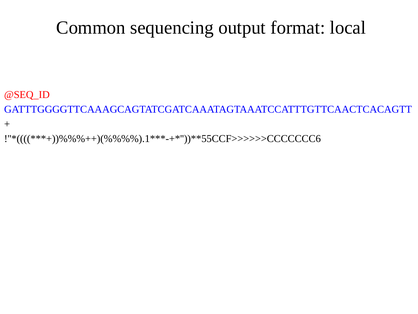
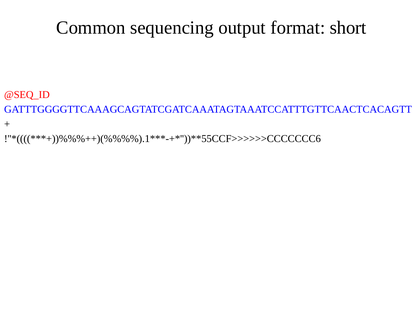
local: local -> short (348, 28)
